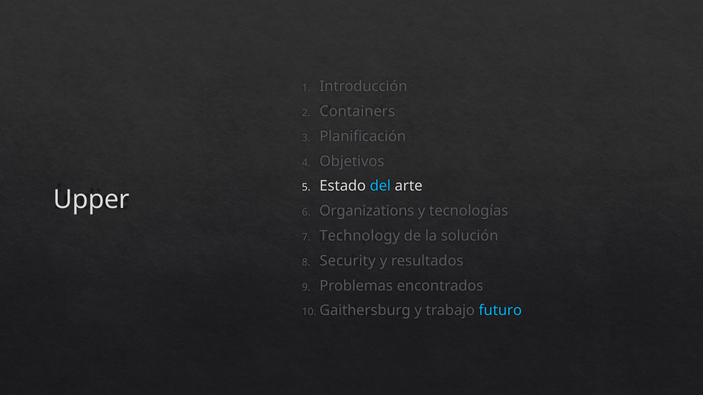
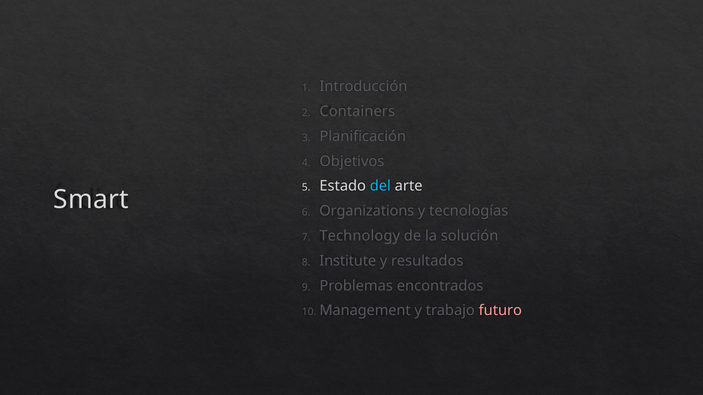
Upper: Upper -> Smart (91, 200)
Security: Security -> Institute (348, 261)
Gaithersburg: Gaithersburg -> Management (365, 311)
futuro colour: light blue -> pink (500, 311)
